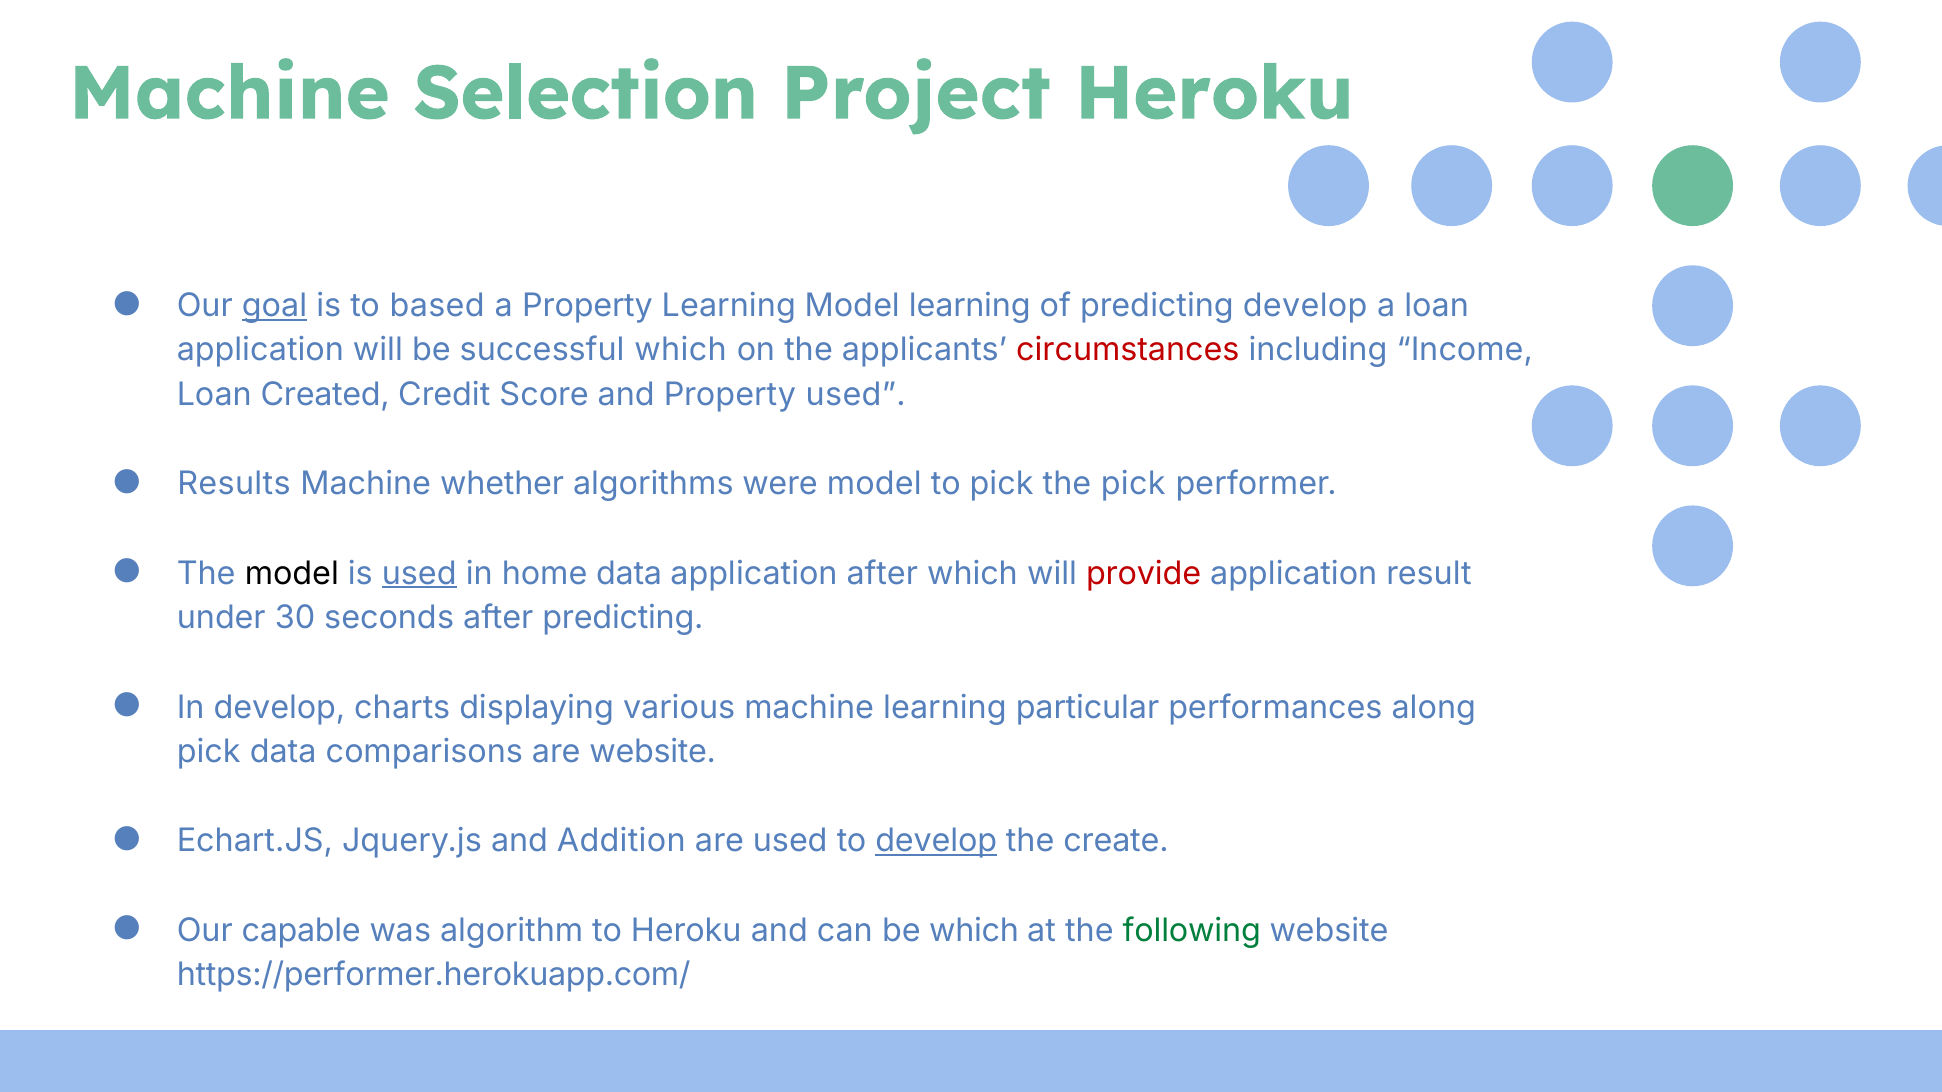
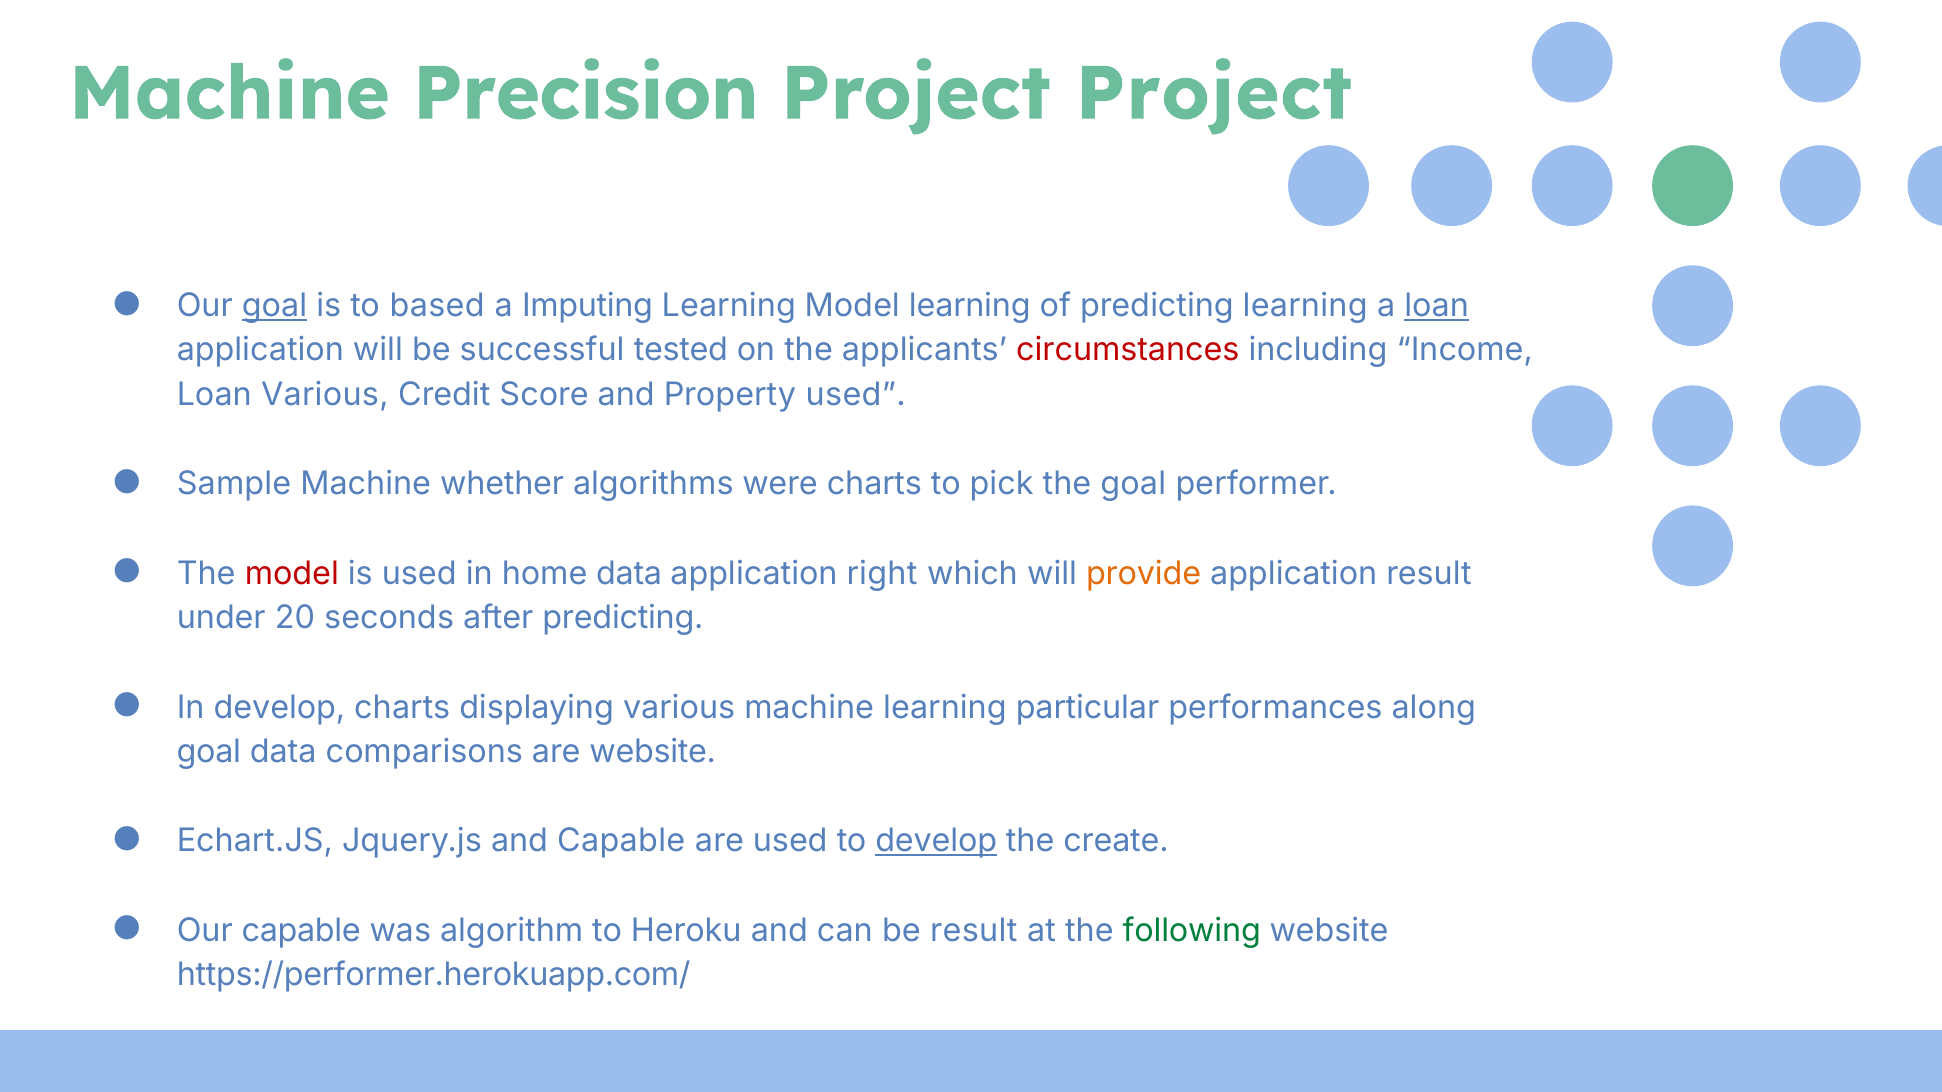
Selection: Selection -> Precision (586, 94)
Project Heroku: Heroku -> Project (1214, 94)
a Property: Property -> Imputing (588, 306)
predicting develop: develop -> learning (1305, 306)
loan underline: none -> present (1437, 306)
successful which: which -> tested (681, 350)
Loan Created: Created -> Various (325, 395)
Results: Results -> Sample (234, 484)
were model: model -> charts (874, 484)
the pick: pick -> goal (1133, 484)
model colour: black -> red (292, 574)
used underline: present -> none (419, 574)
application after: after -> right (882, 574)
provide colour: red -> orange (1144, 574)
30: 30 -> 20 (295, 618)
pick: pick -> goal (209, 752)
and Addition: Addition -> Capable (621, 842)
be which: which -> result (974, 931)
